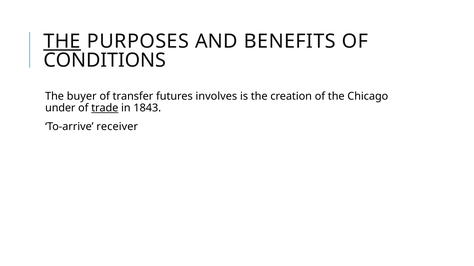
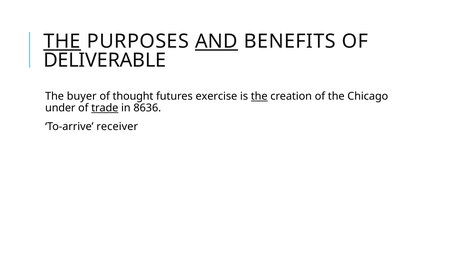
AND underline: none -> present (216, 42)
CONDITIONS: CONDITIONS -> DELIVERABLE (105, 61)
transfer: transfer -> thought (133, 96)
involves: involves -> exercise (216, 96)
the underline: none -> present (259, 96)
1843: 1843 -> 8636 (147, 108)
